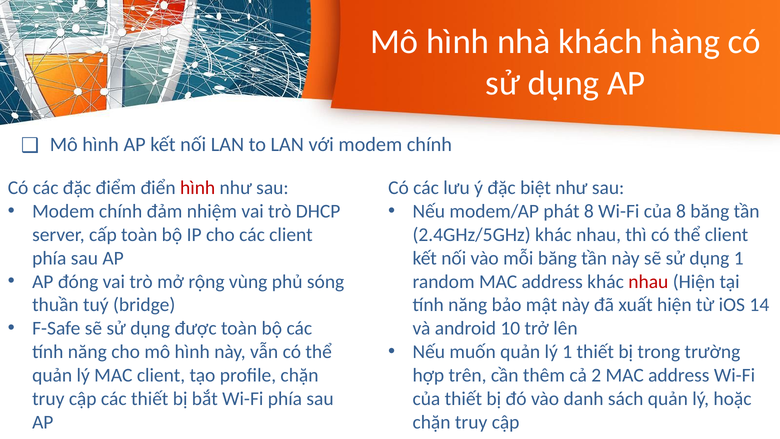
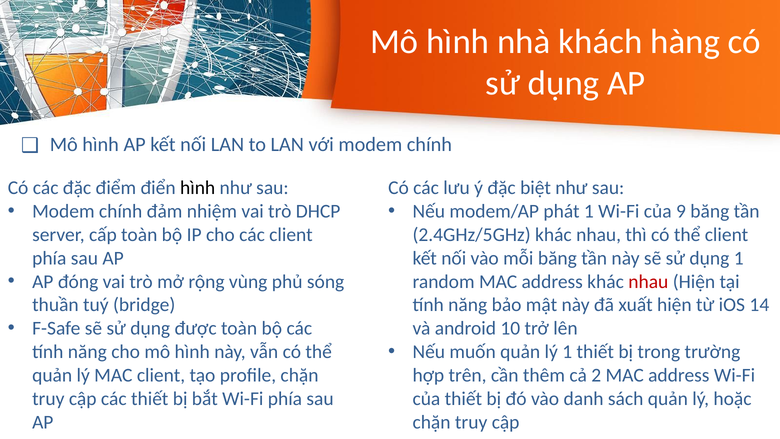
hình colour: red -> black (198, 188)
phát 8: 8 -> 1 (589, 211)
của 8: 8 -> 9 (681, 211)
